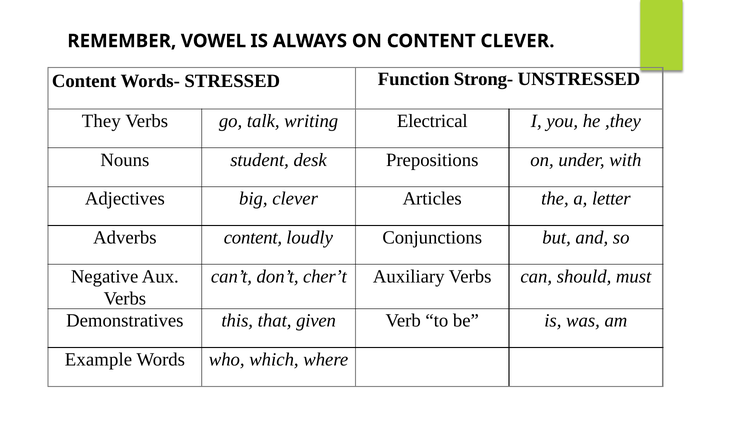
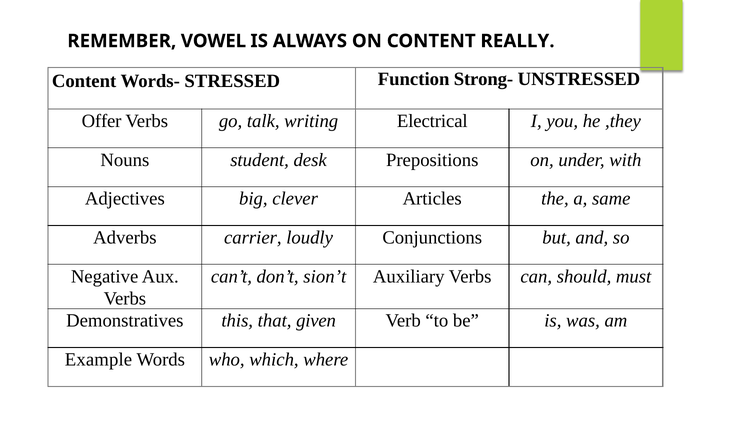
CONTENT CLEVER: CLEVER -> REALLY (518, 41)
They: They -> Offer (102, 121)
letter: letter -> same (611, 199)
Adverbs content: content -> carrier (253, 237)
cher’t: cher’t -> sion’t (325, 276)
